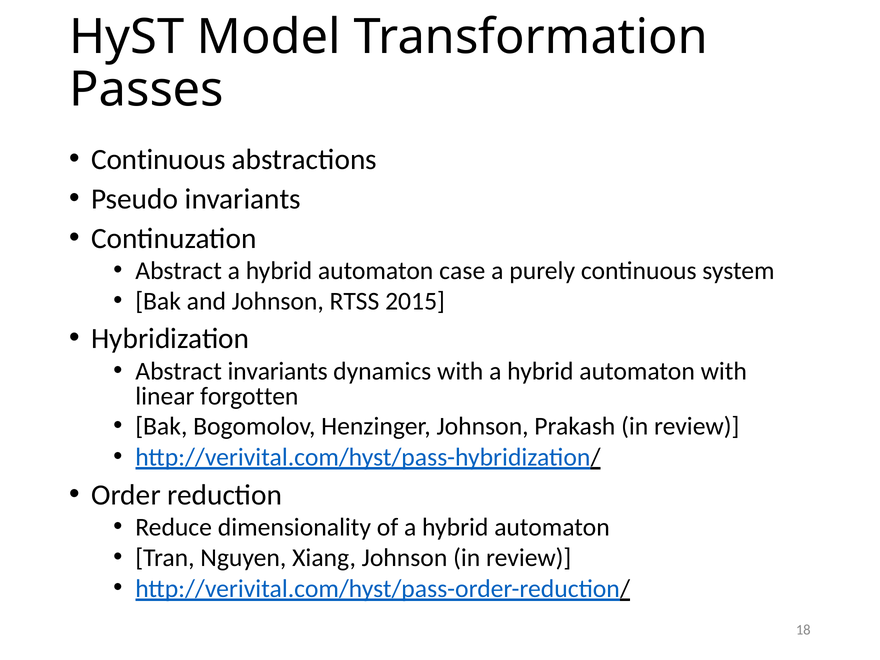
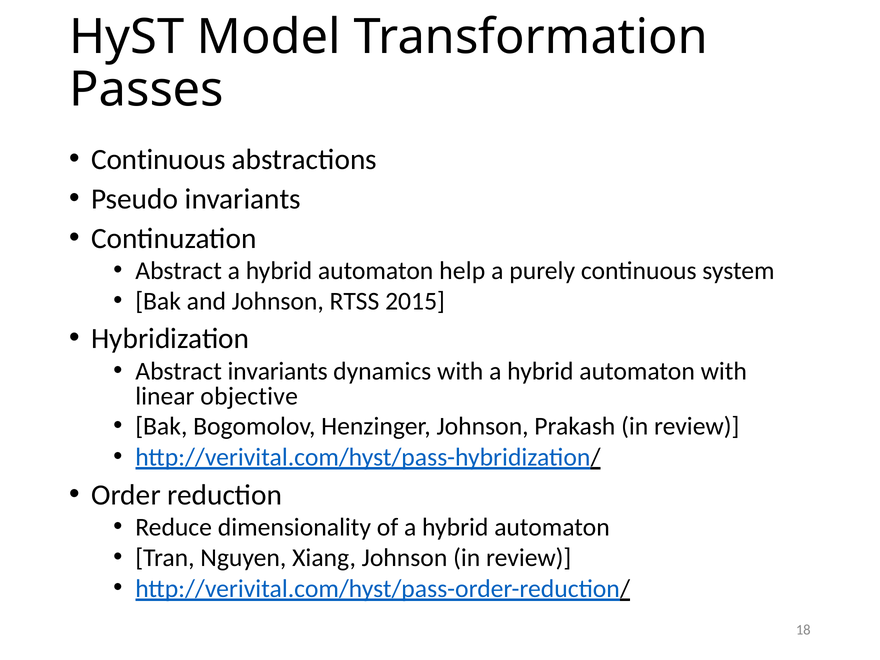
case: case -> help (462, 271)
forgotten: forgotten -> objective (249, 396)
